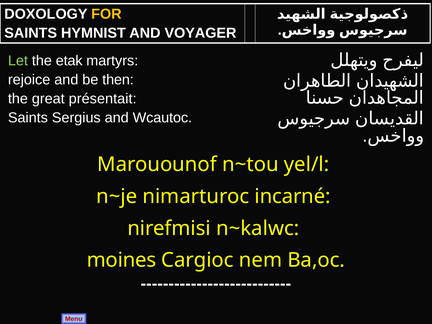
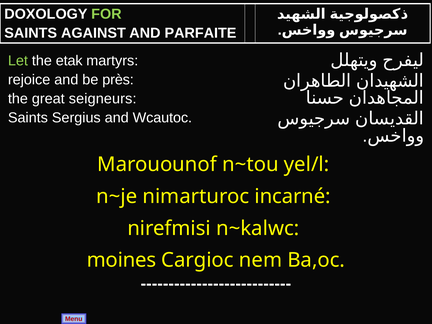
FOR colour: yellow -> light green (106, 14)
HYMNIST: HYMNIST -> AGAINST (93, 33)
VOYAGER: VOYAGER -> PARFAITE (200, 33)
then: then -> près (118, 80)
présentait: présentait -> seigneurs (103, 99)
